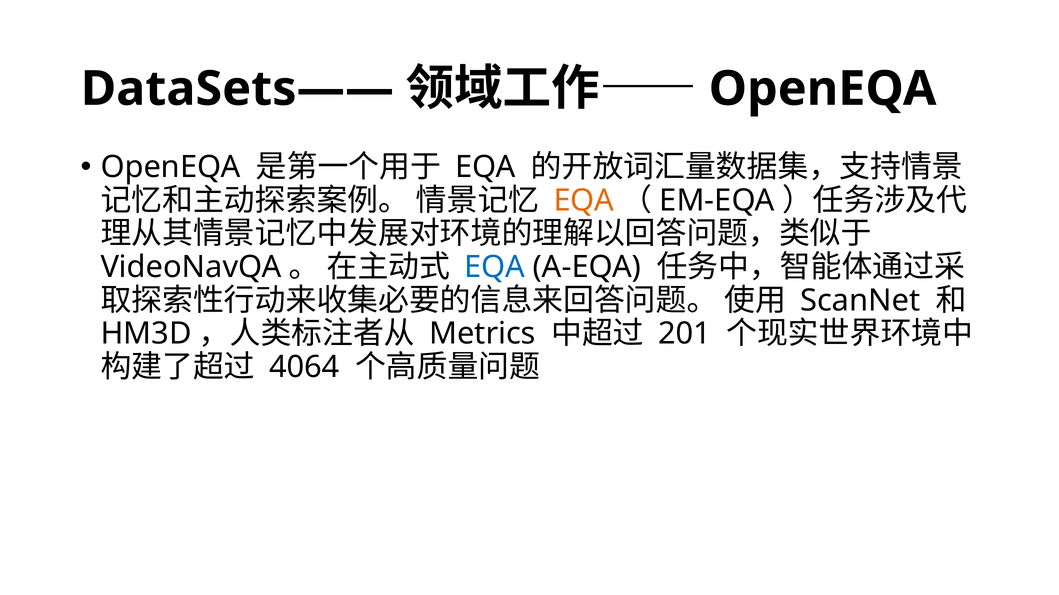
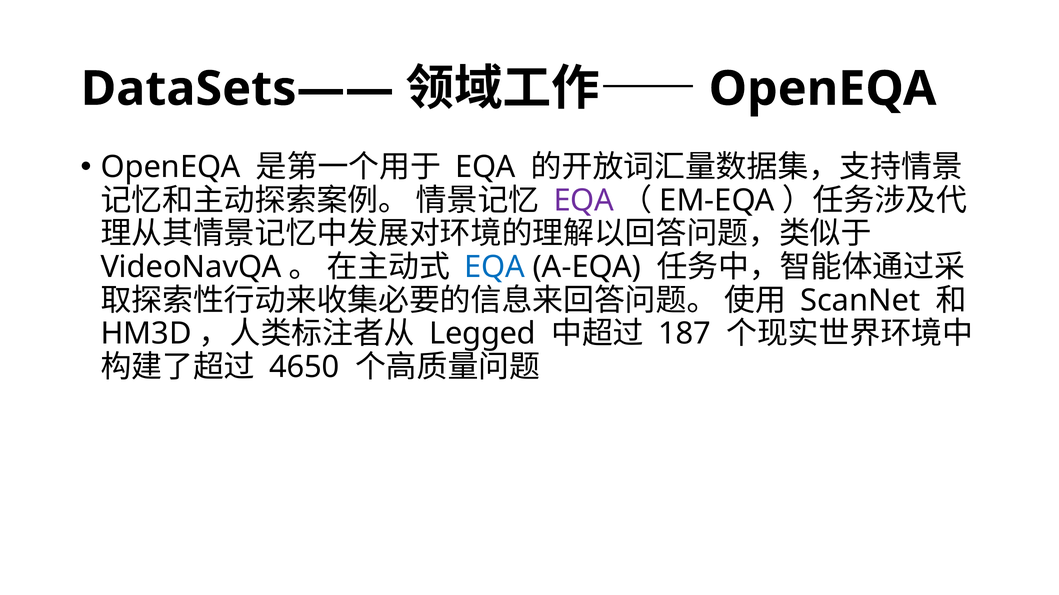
EQA colour: orange -> purple (584, 201)
Metrics: Metrics -> Legged (483, 334)
201: 201 -> 187 (684, 334)
4064: 4064 -> 4650 (304, 368)
